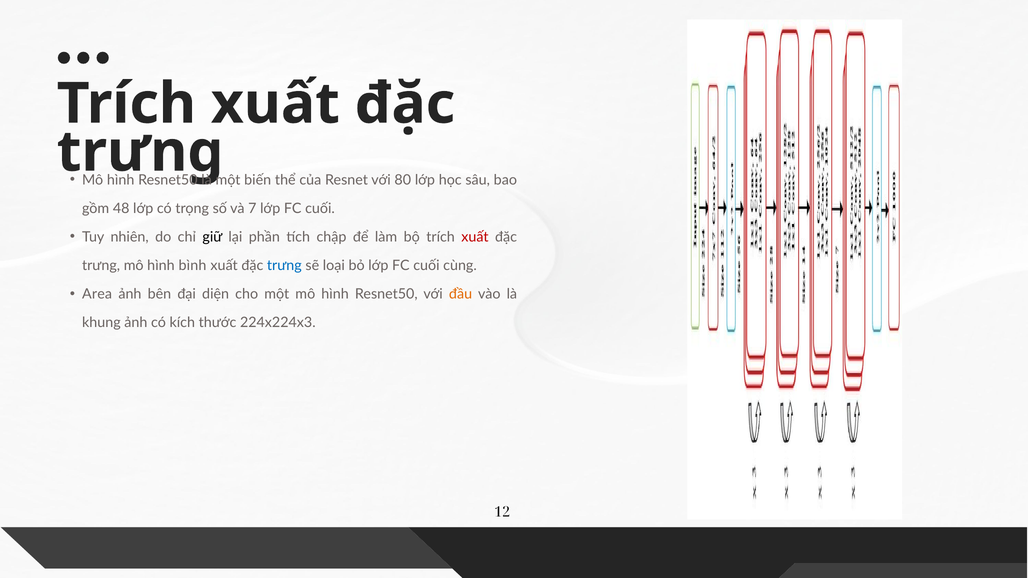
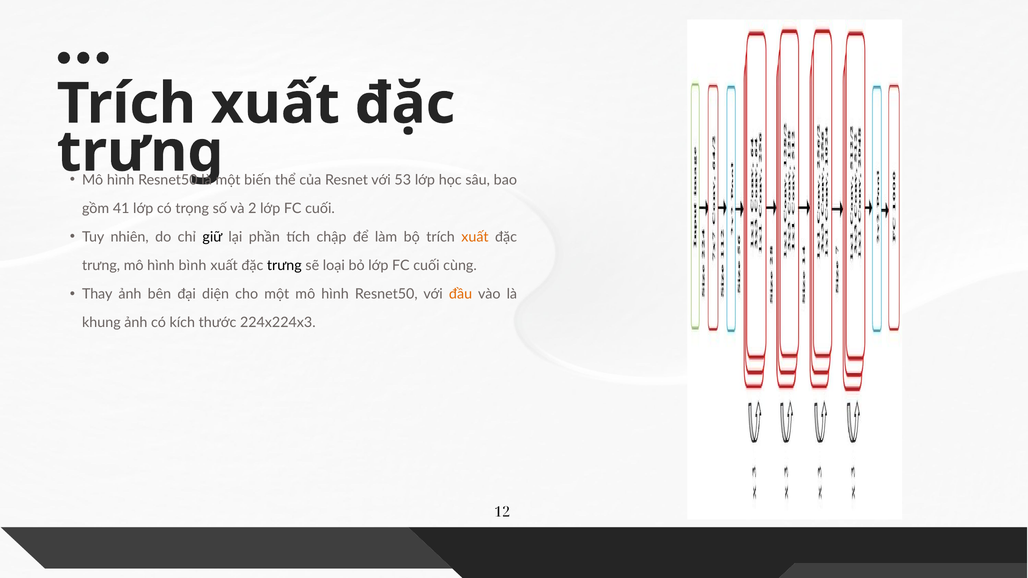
80: 80 -> 53 (403, 180)
48: 48 -> 41 (121, 209)
7: 7 -> 2 (252, 209)
xuất colour: red -> orange (475, 237)
trưng colour: blue -> black (284, 266)
Area: Area -> Thay (97, 294)
